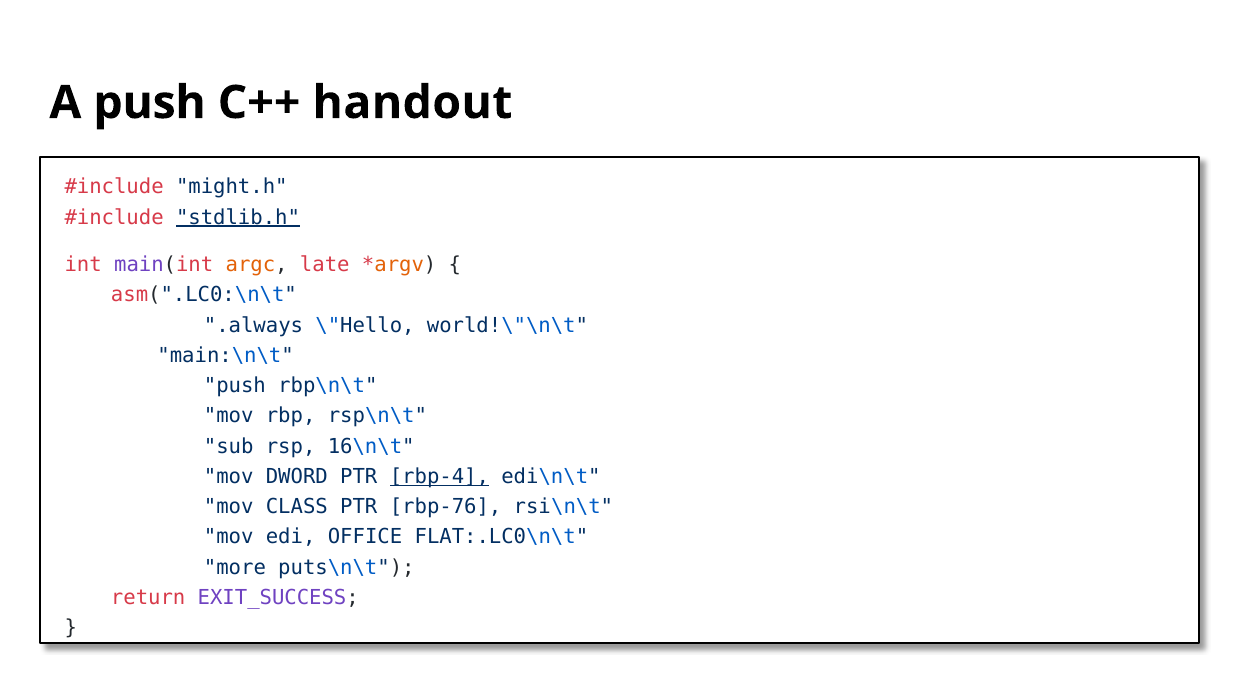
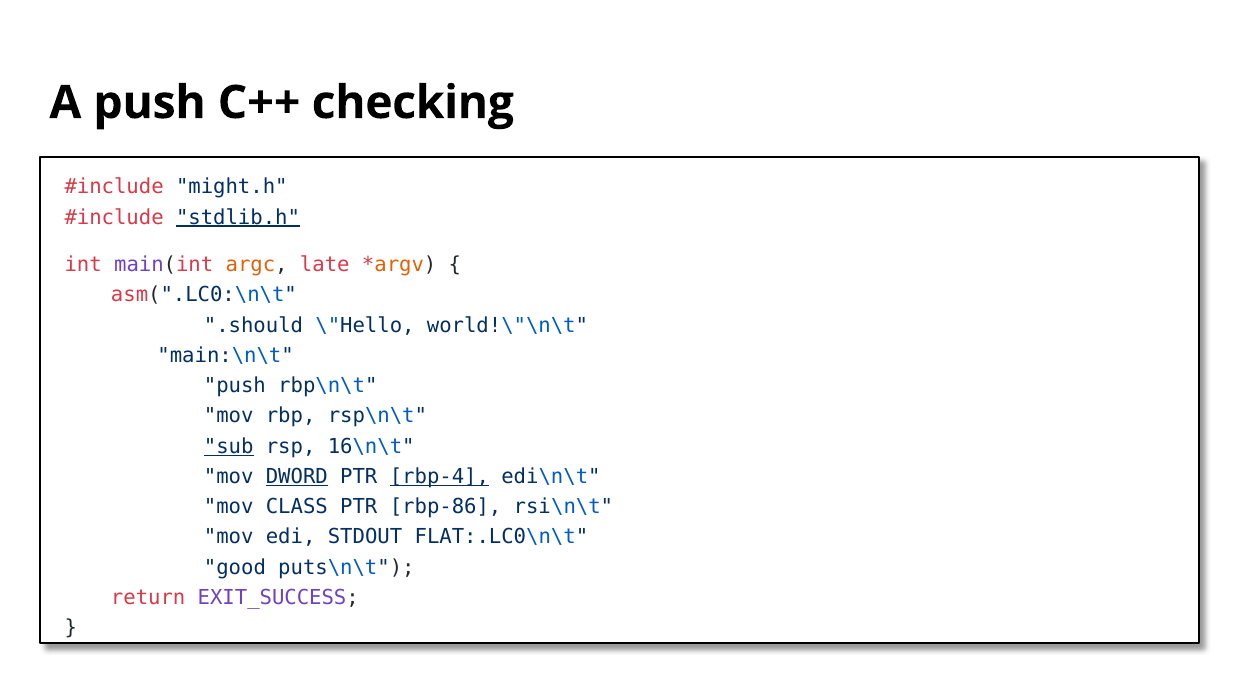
handout: handout -> checking (413, 103)
.always: .always -> .should (254, 325)
sub underline: none -> present (229, 446)
DWORD underline: none -> present (297, 477)
rbp-76: rbp-76 -> rbp-86 (446, 507)
OFFICE: OFFICE -> STDOUT (365, 537)
more: more -> good (235, 567)
